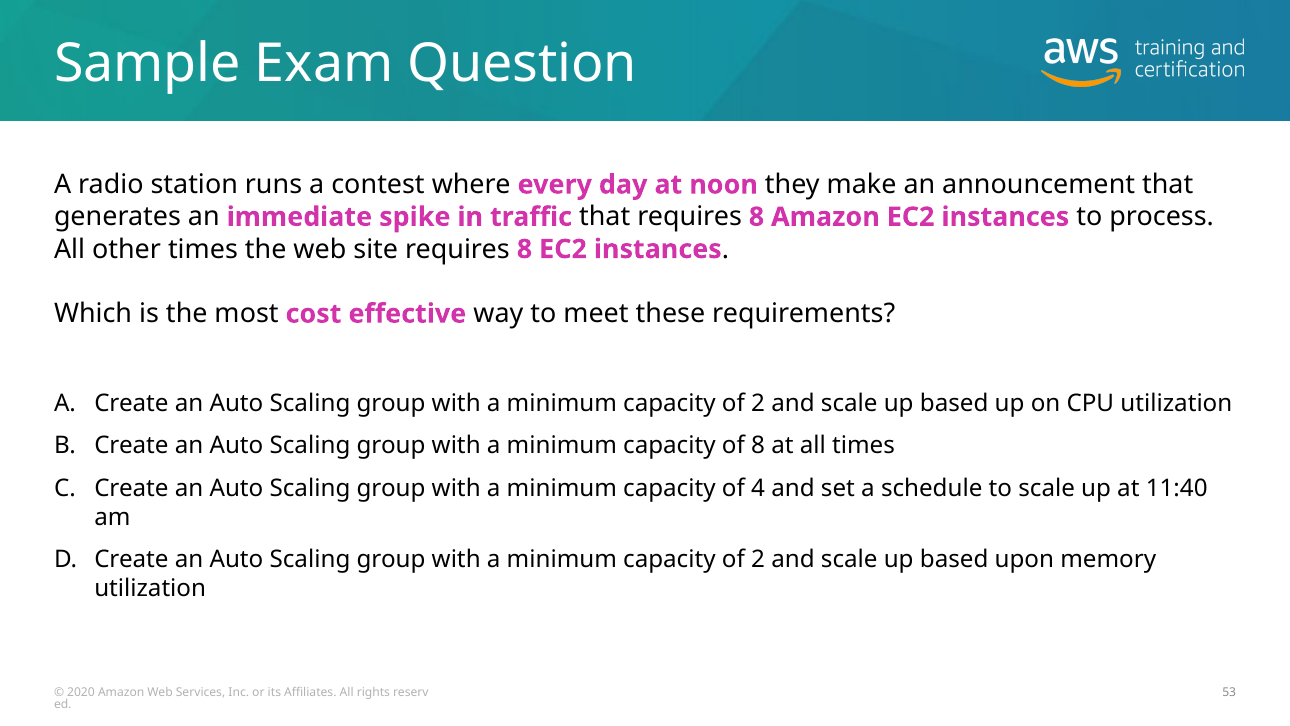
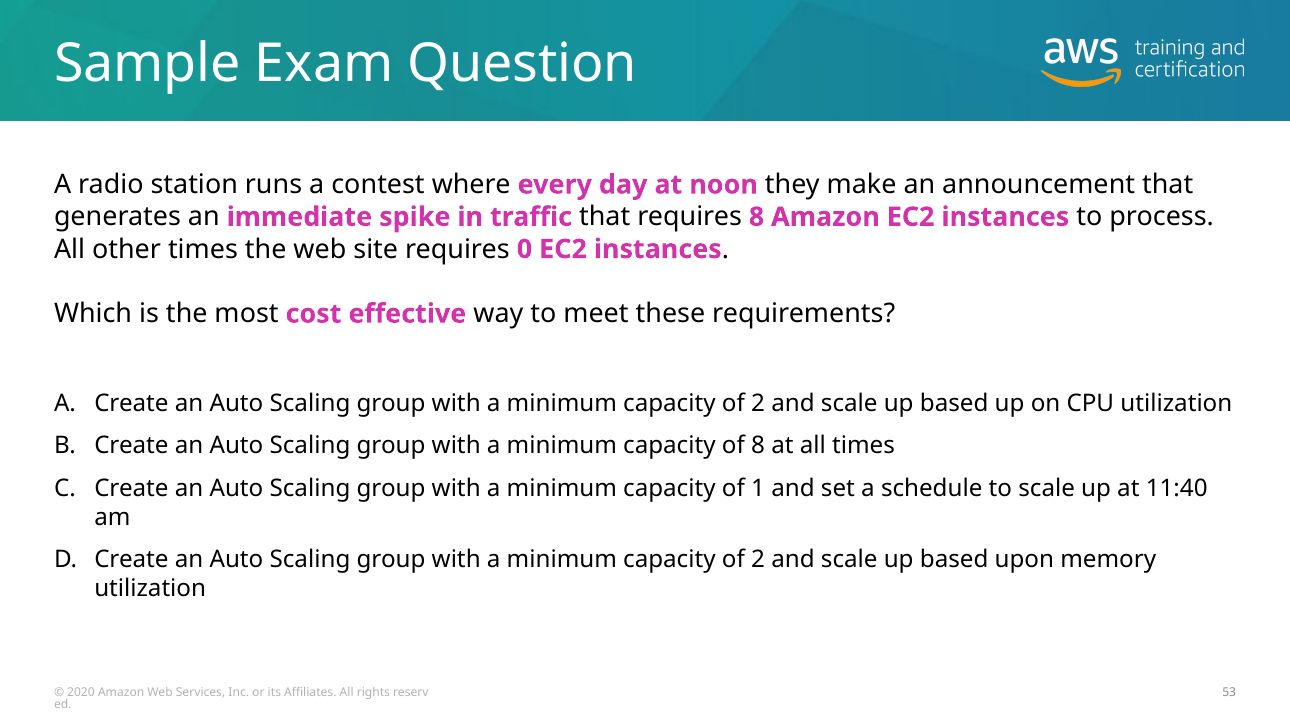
site requires 8: 8 -> 0 (524, 249)
4: 4 -> 1 (758, 488)
